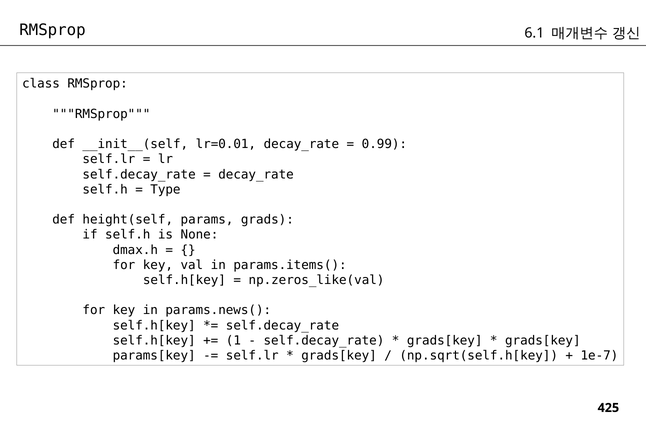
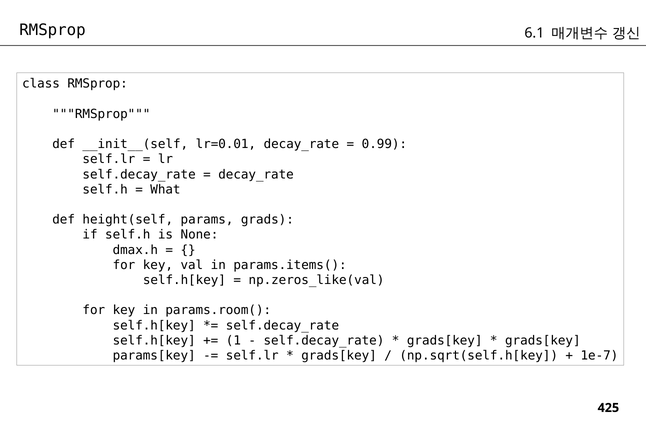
Type: Type -> What (165, 189)
params.news(: params.news( -> params.room( (218, 310)
